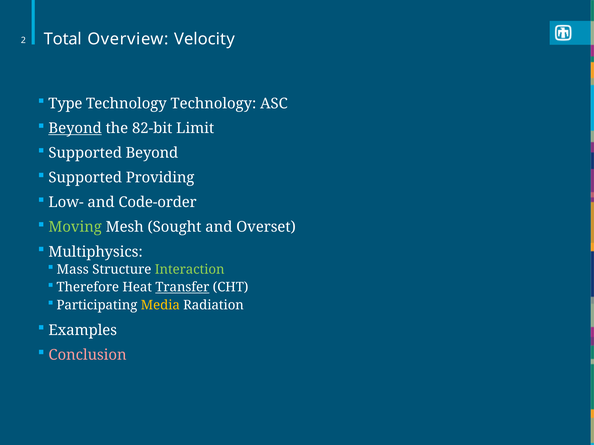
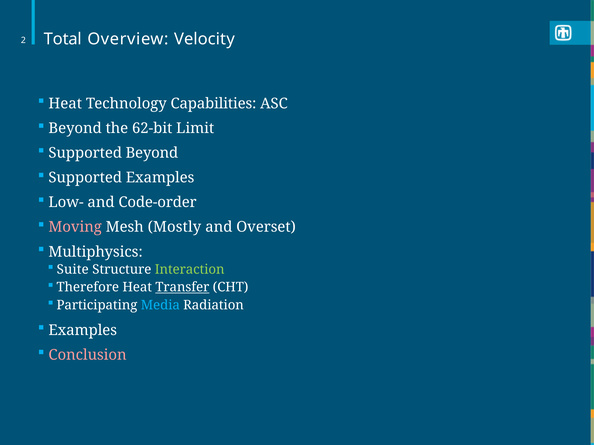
Type: Type -> Heat (65, 104)
Technology Technology: Technology -> Capabilities (213, 104)
Beyond underline: present -> none (75, 128)
82-bit: 82-bit -> 62-bit (152, 128)
Supported Providing: Providing -> Examples (160, 178)
Moving colour: light green -> pink (75, 227)
Sought: Sought -> Mostly (174, 227)
Mass: Mass -> Suite (73, 270)
Media colour: yellow -> light blue (160, 306)
